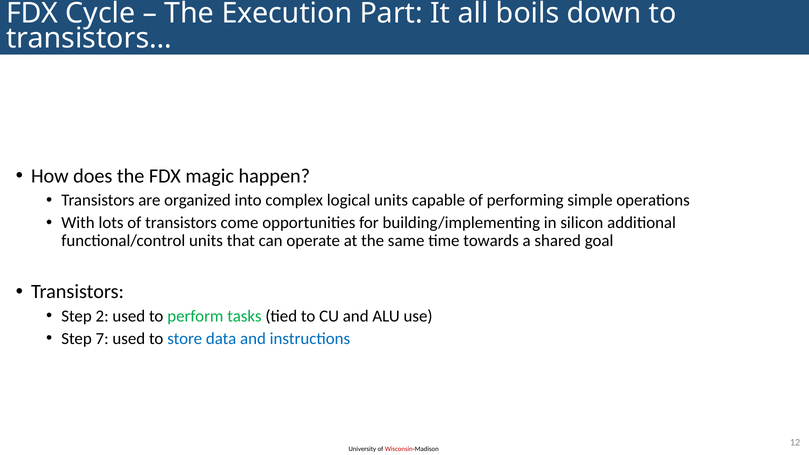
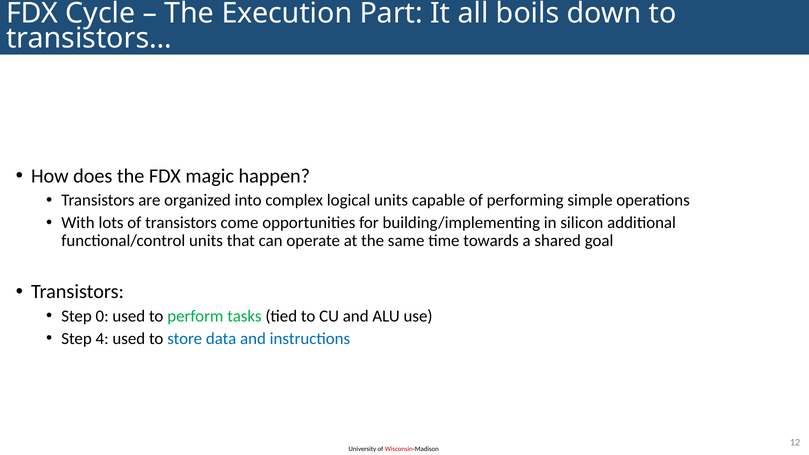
2: 2 -> 0 (102, 316)
7: 7 -> 4 (102, 338)
